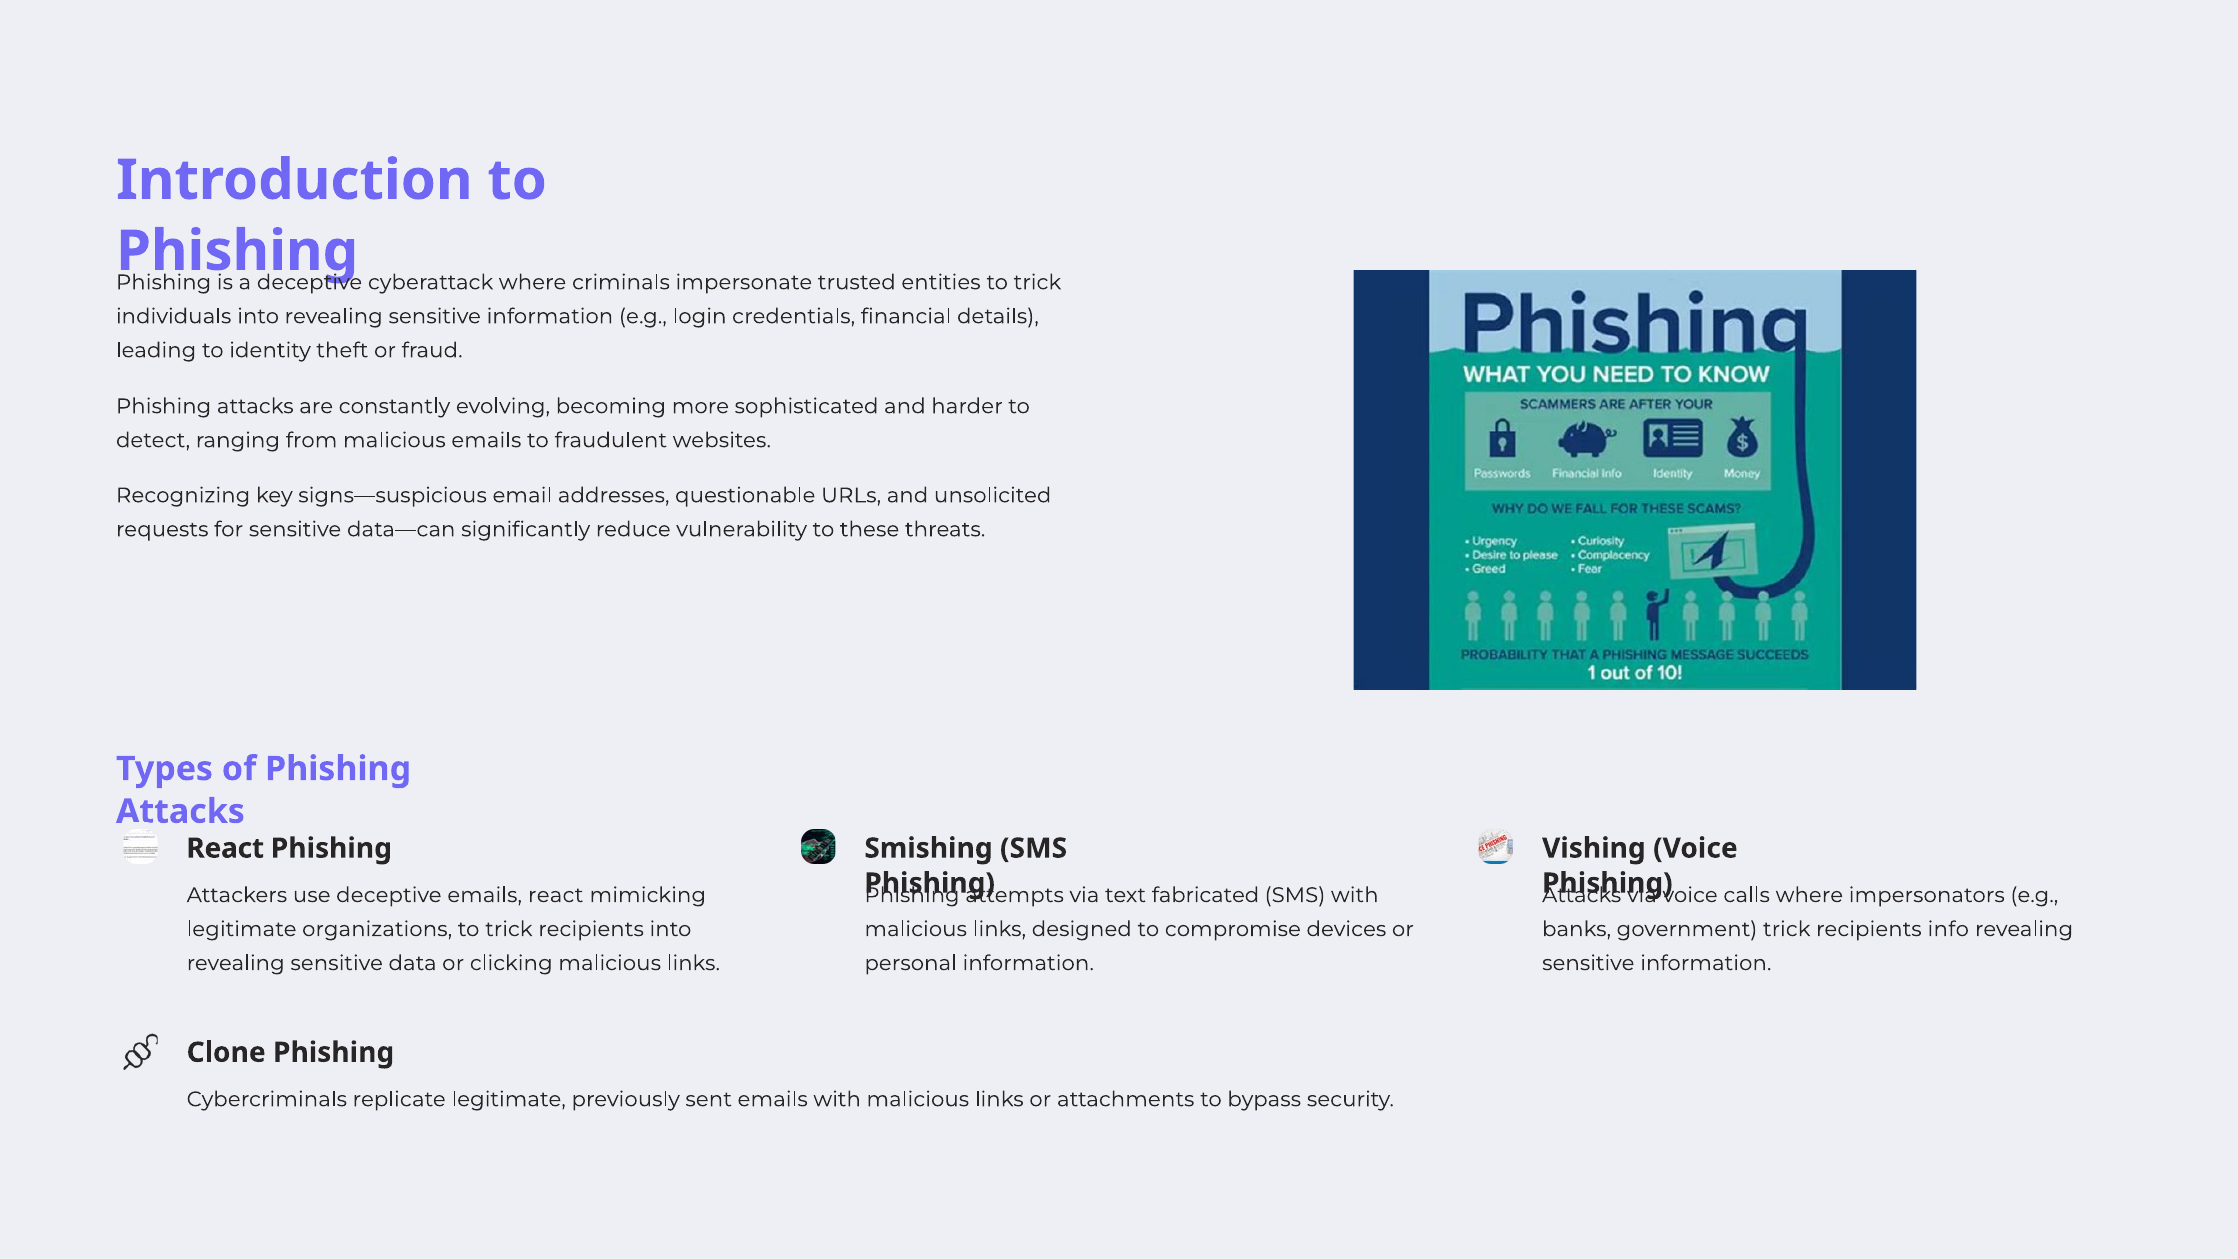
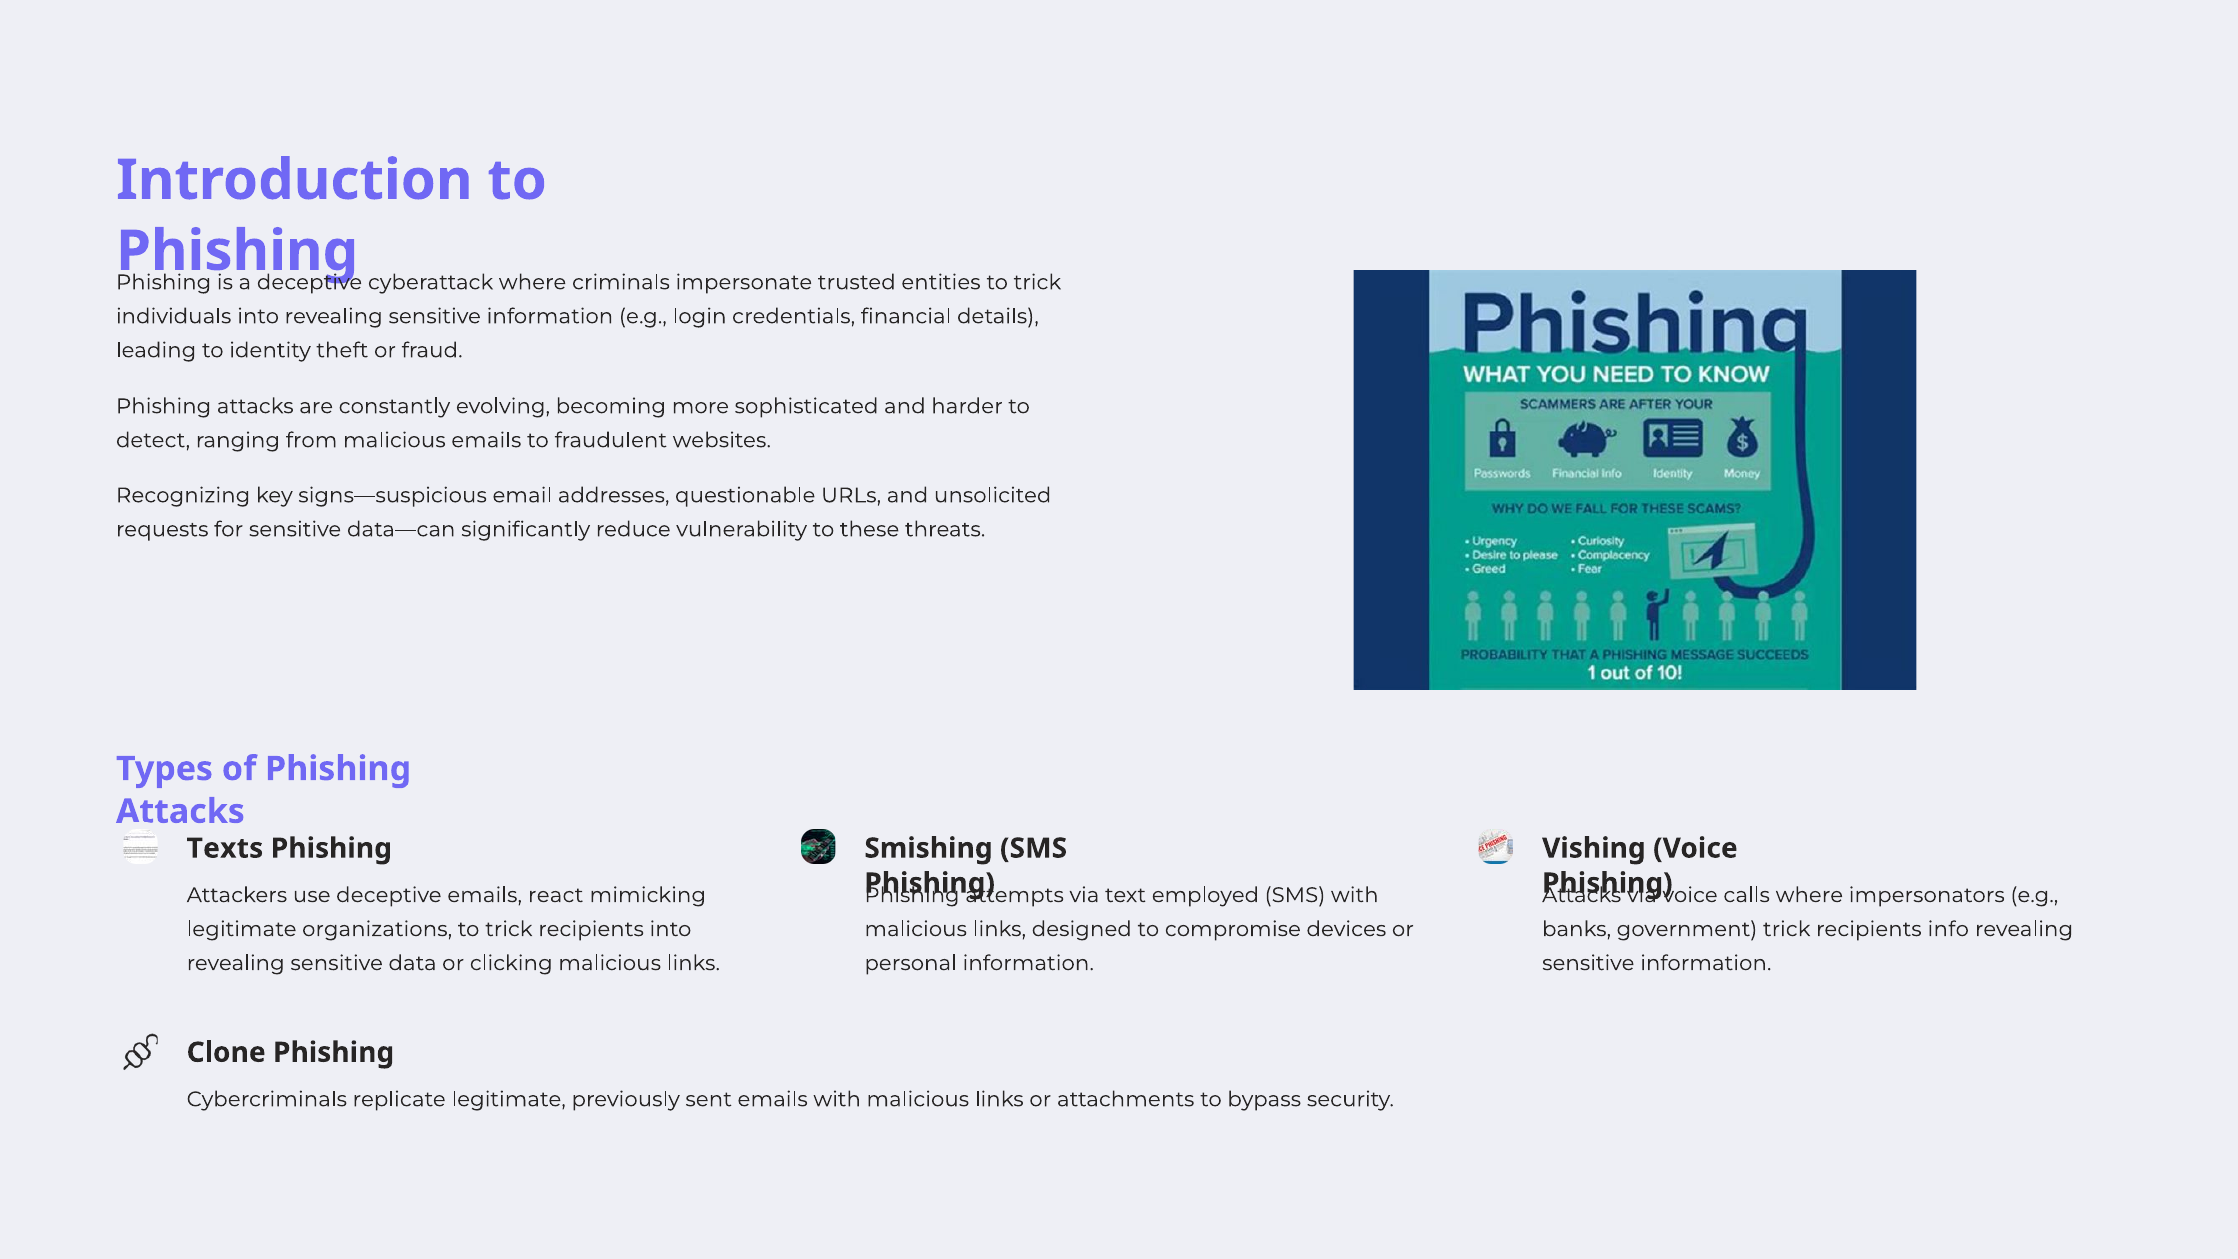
React: React -> Texts (225, 848)
fabricated: fabricated -> employed (1205, 895)
